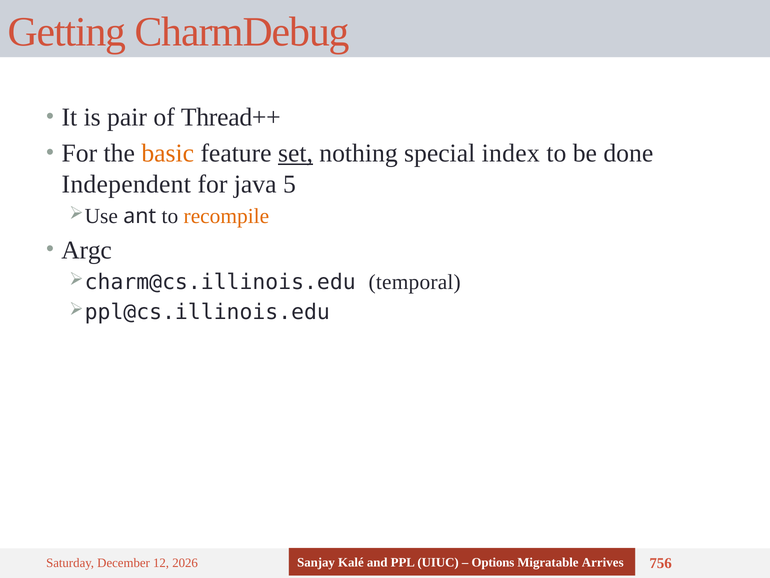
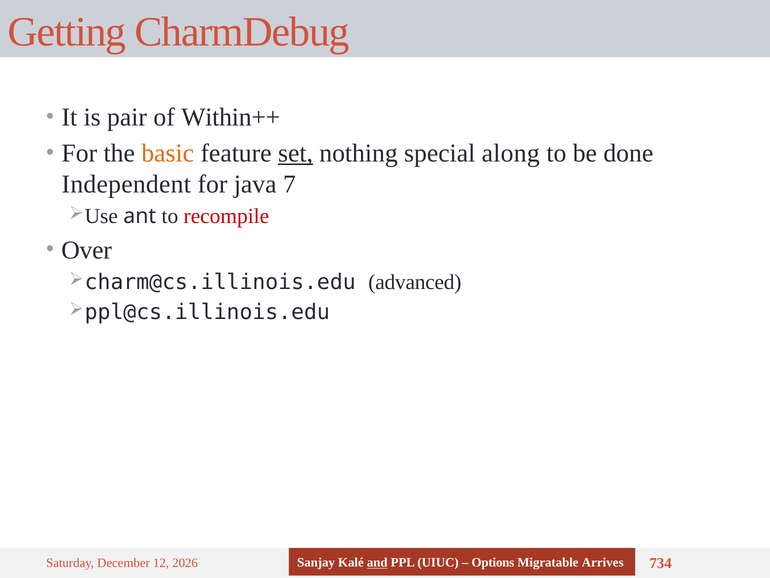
Thread++: Thread++ -> Within++ (231, 117)
index: index -> along (511, 153)
5: 5 -> 7 (289, 184)
recompile colour: orange -> red (226, 216)
Argc: Argc -> Over (87, 250)
temporal: temporal -> advanced (415, 282)
and underline: none -> present (377, 562)
756: 756 -> 734 (661, 563)
